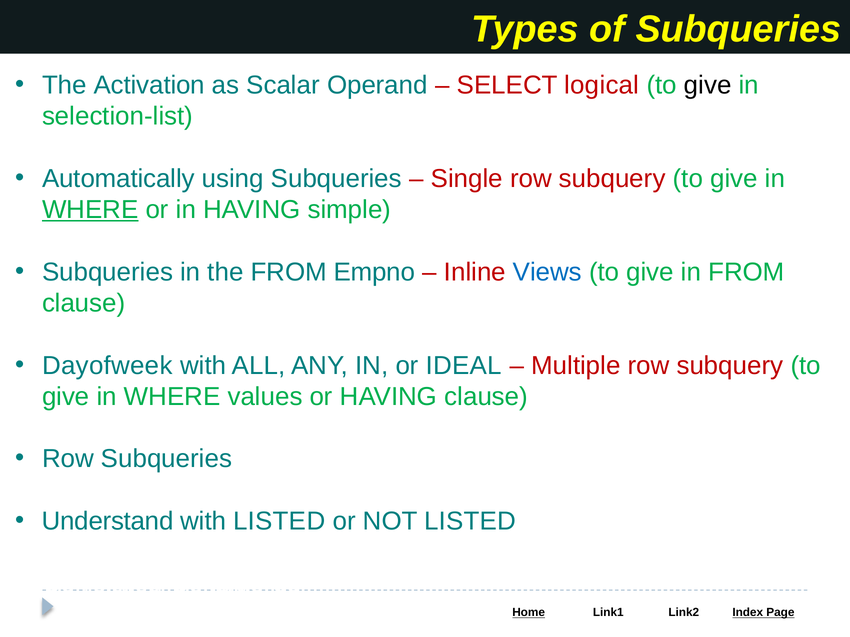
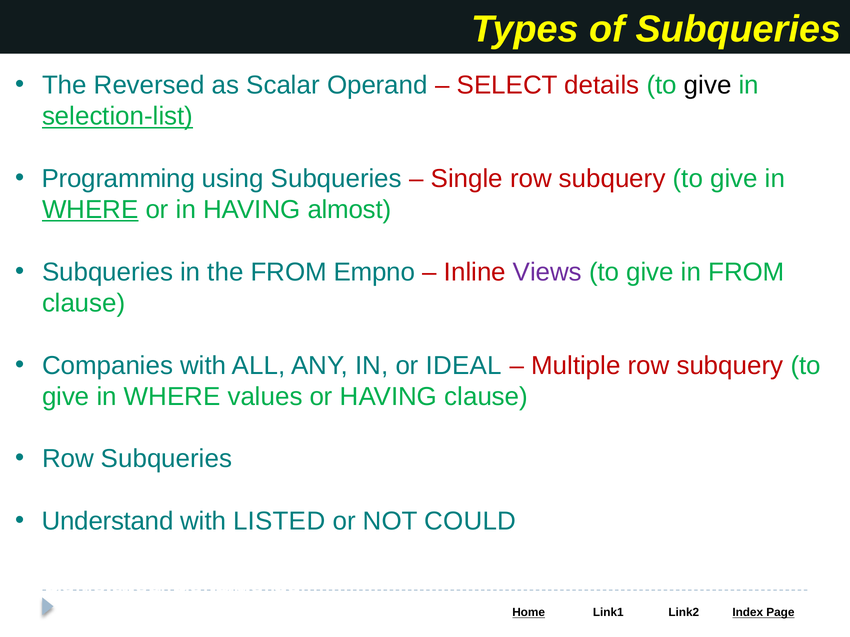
Activation: Activation -> Reversed (149, 85)
logical: logical -> details (602, 85)
selection-list underline: none -> present (118, 116)
Automatically: Automatically -> Programming (118, 179)
simple: simple -> almost (349, 210)
Views colour: blue -> purple (547, 272)
Dayofweek: Dayofweek -> Companies (108, 366)
NOT LISTED: LISTED -> COULD (470, 522)
